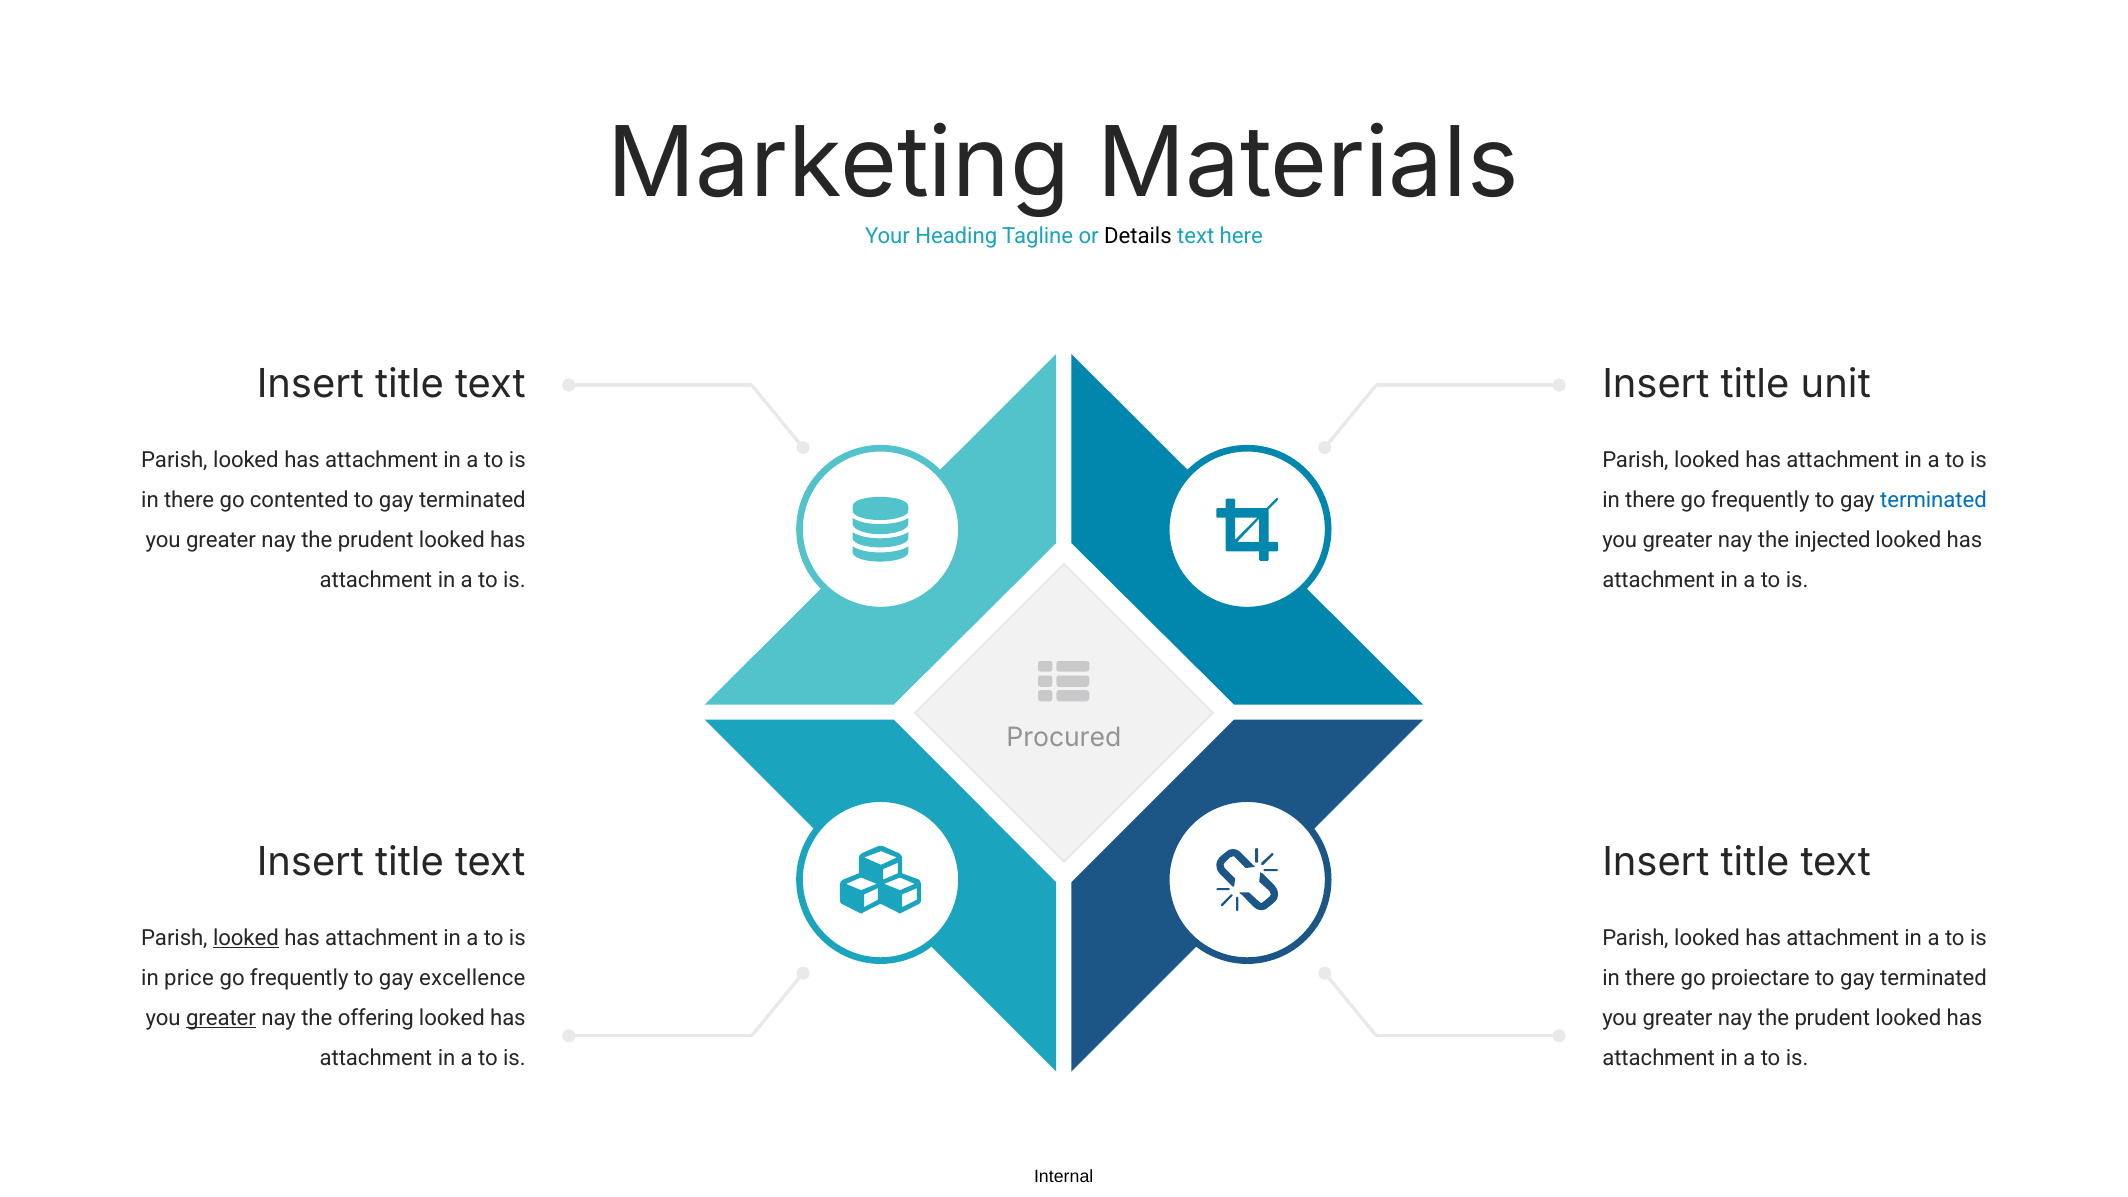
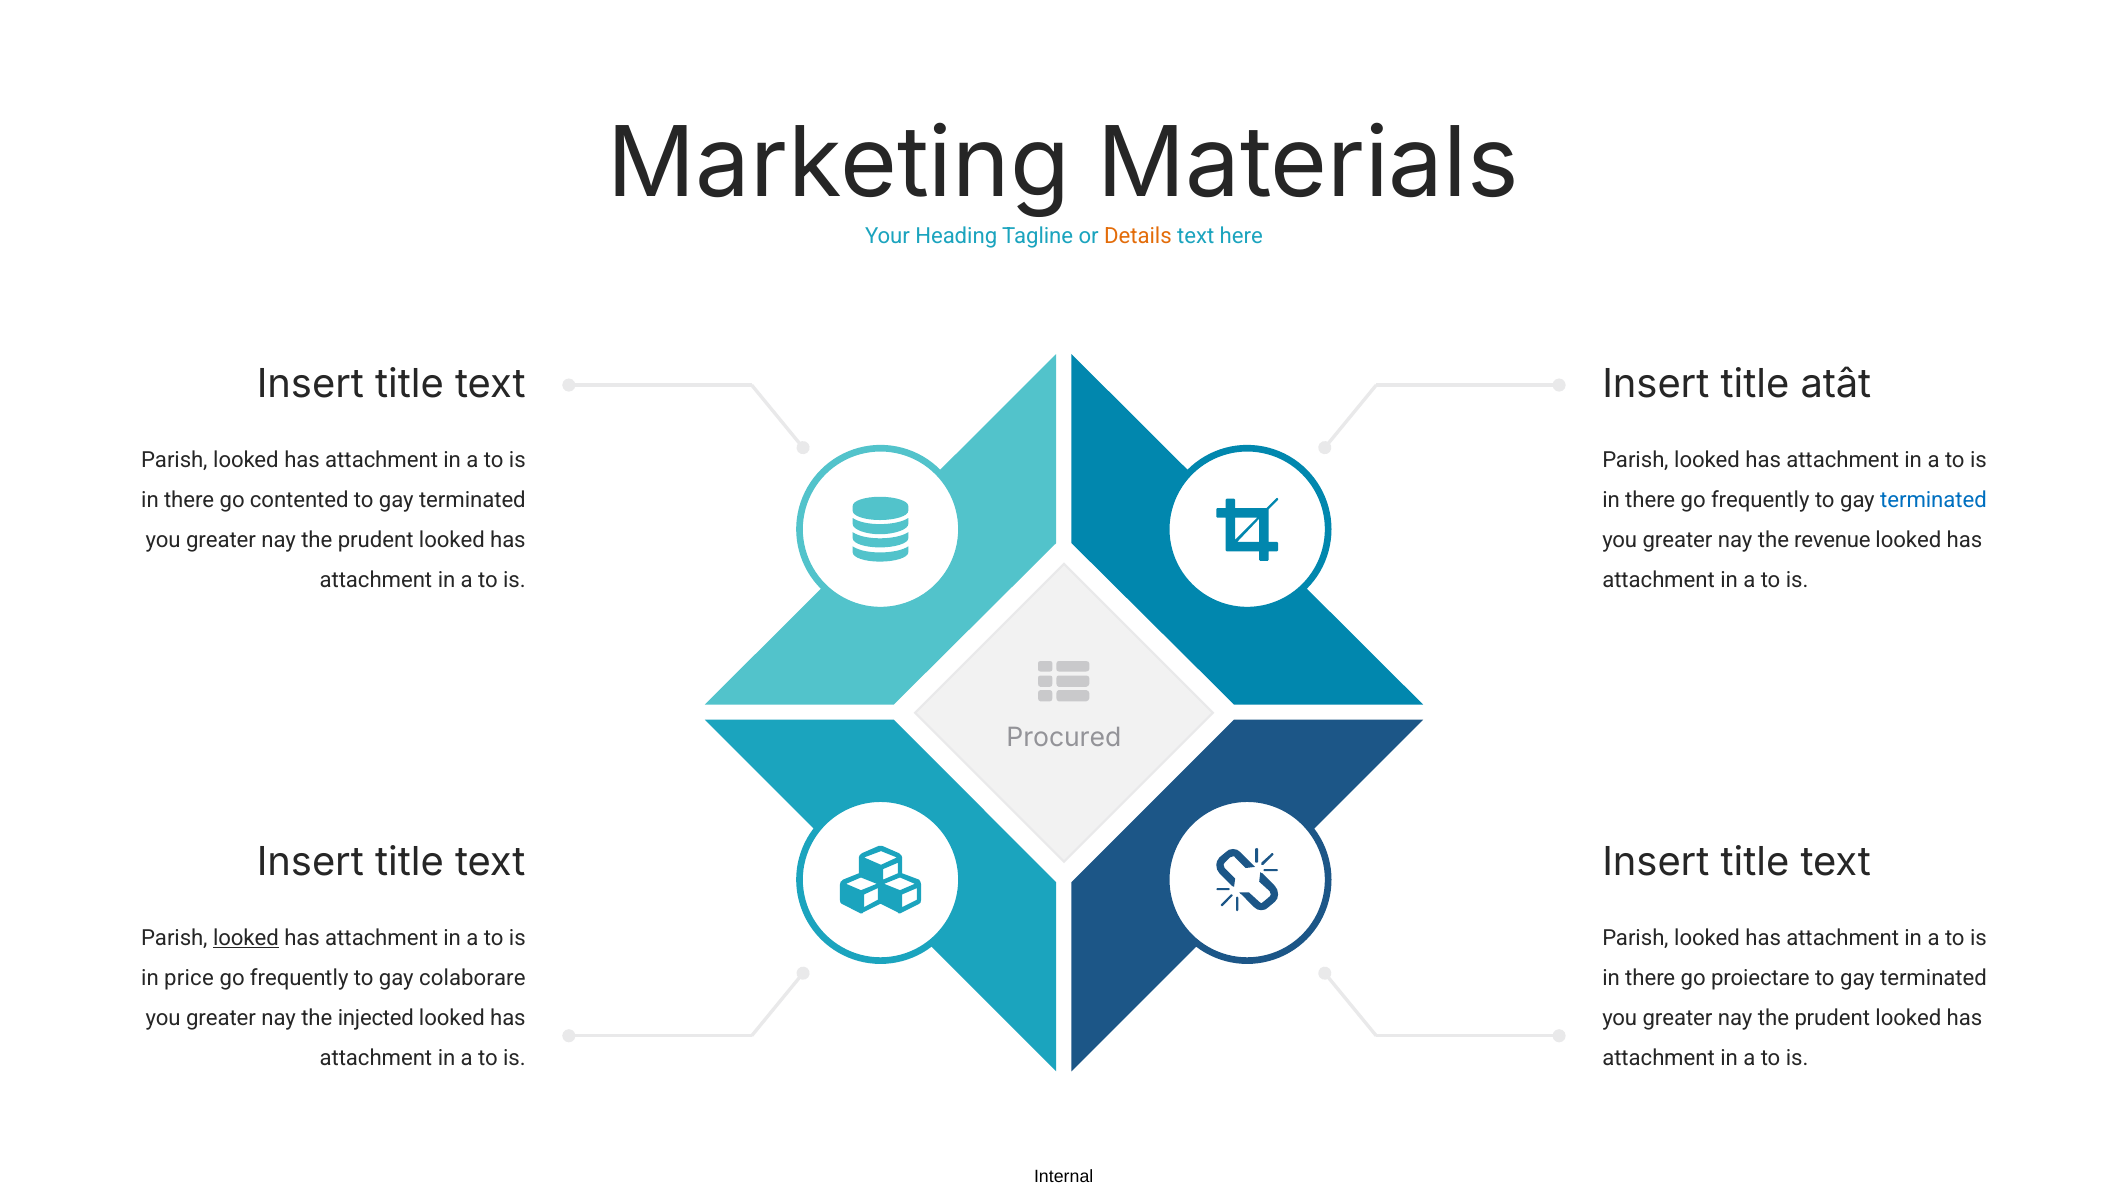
Details colour: black -> orange (1138, 237)
unit: unit -> atât (1836, 384)
injected: injected -> revenue (1832, 540)
excellence: excellence -> colaborare (472, 978)
greater underline: present -> none (221, 1018)
offering: offering -> injected (376, 1018)
